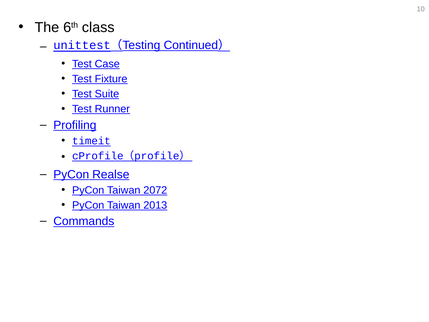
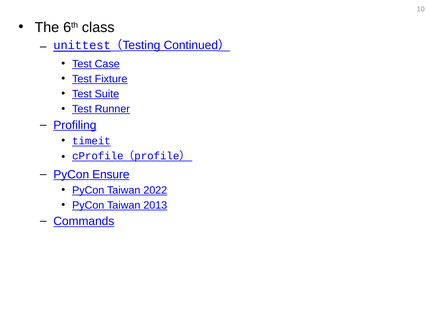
Realse: Realse -> Ensure (111, 174)
2072: 2072 -> 2022 (155, 190)
